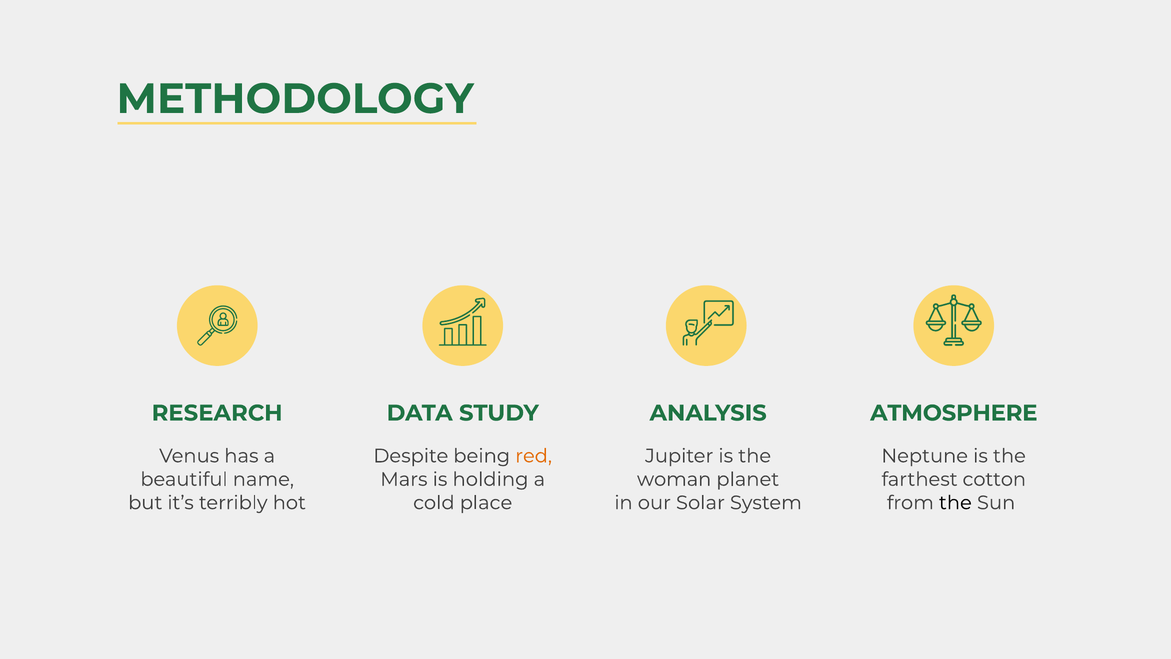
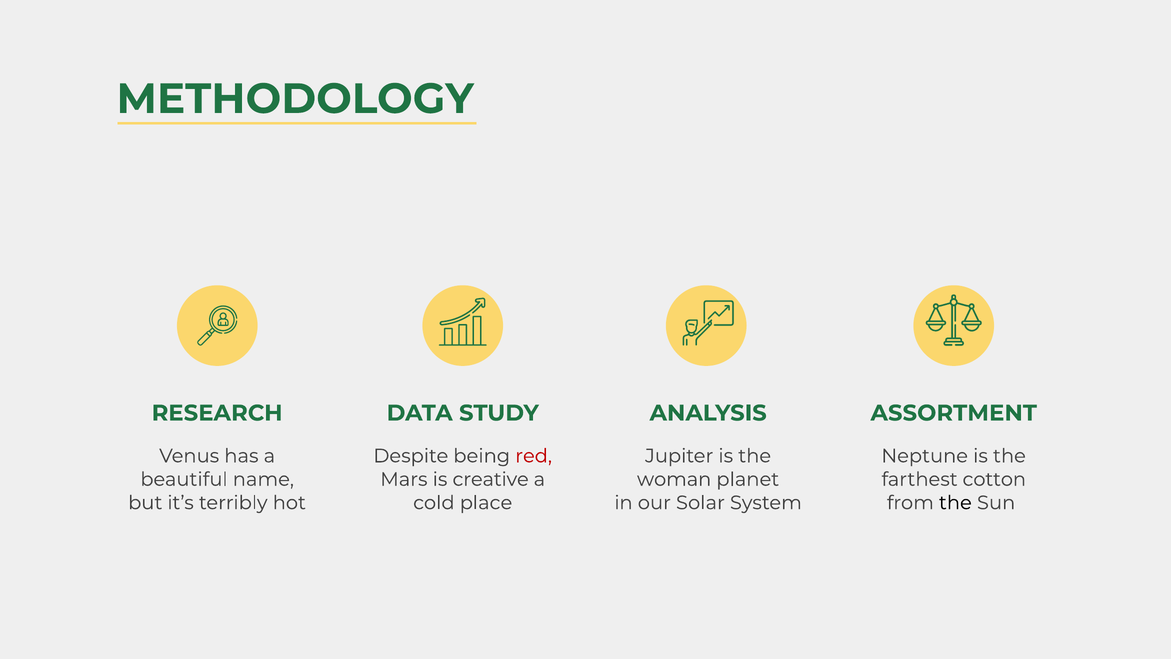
ATMOSPHERE: ATMOSPHERE -> ASSORTMENT (954, 413)
red colour: orange -> red (534, 456)
holding: holding -> creative (491, 479)
